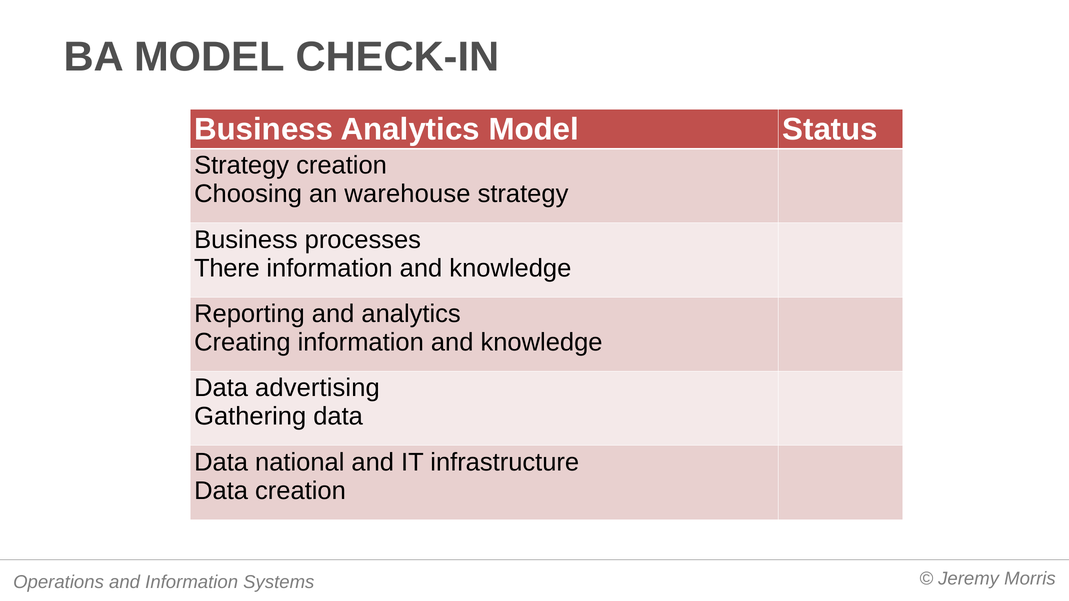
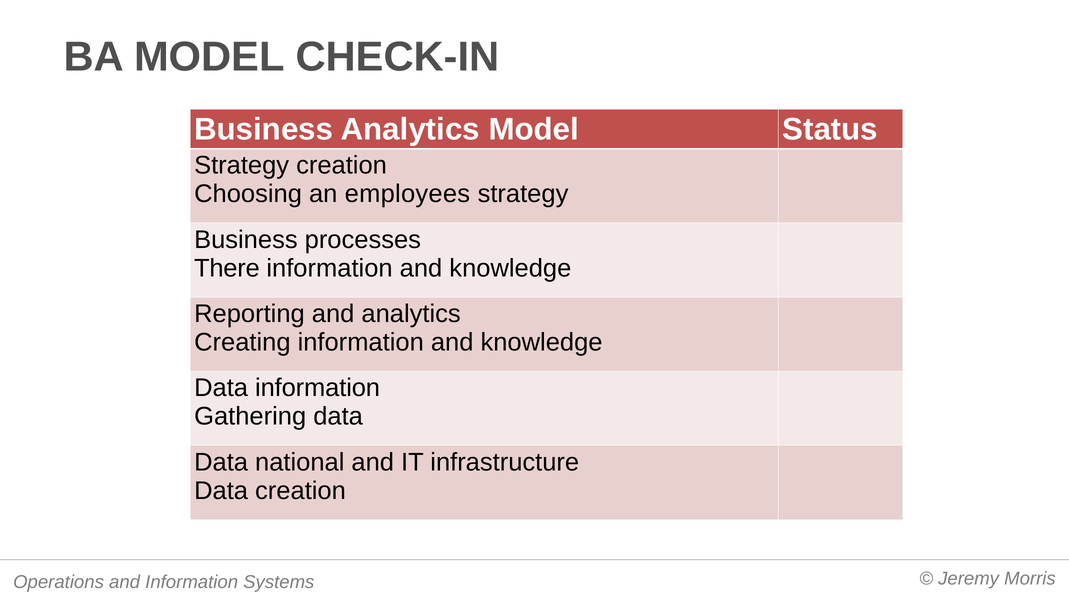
warehouse: warehouse -> employees (407, 194)
Data advertising: advertising -> information (318, 388)
